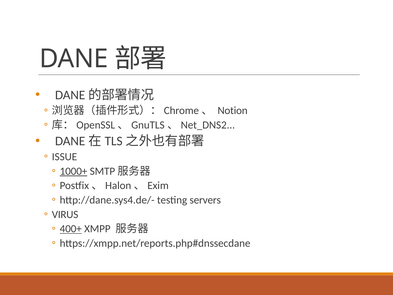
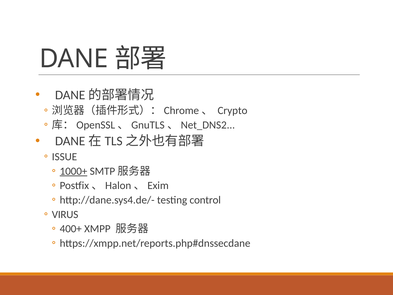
Notion: Notion -> Crypto (233, 111)
servers: servers -> control (205, 200)
400+ underline: present -> none (71, 229)
